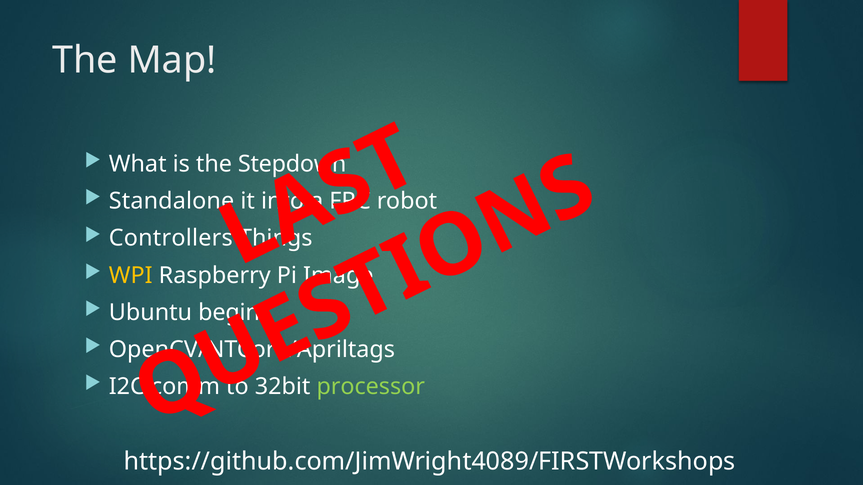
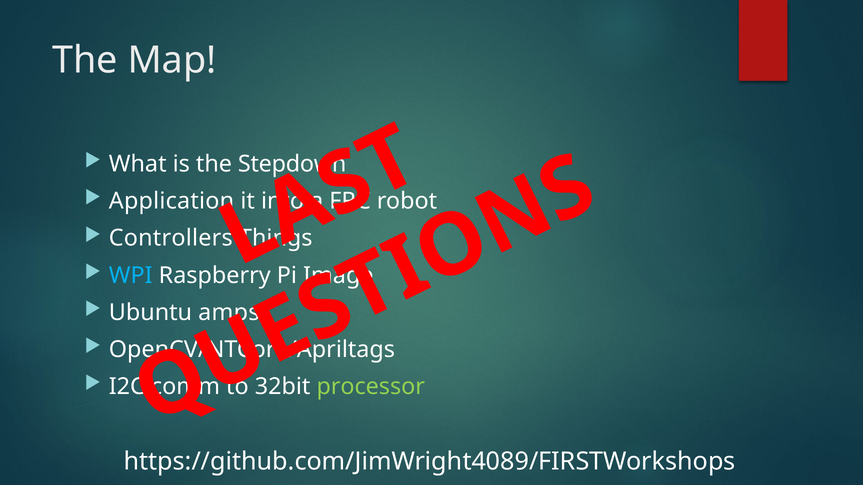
Standalone: Standalone -> Application (172, 201)
WPI colour: yellow -> light blue (131, 276)
begin: begin -> amps (229, 313)
